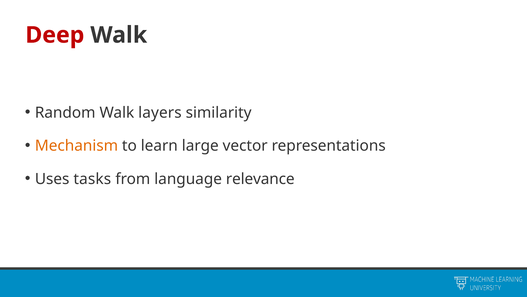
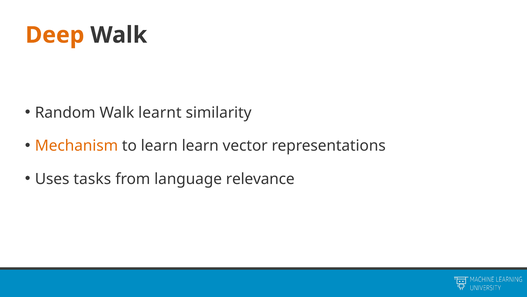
Deep colour: red -> orange (55, 35)
layers: layers -> learnt (160, 112)
learn large: large -> learn (200, 146)
